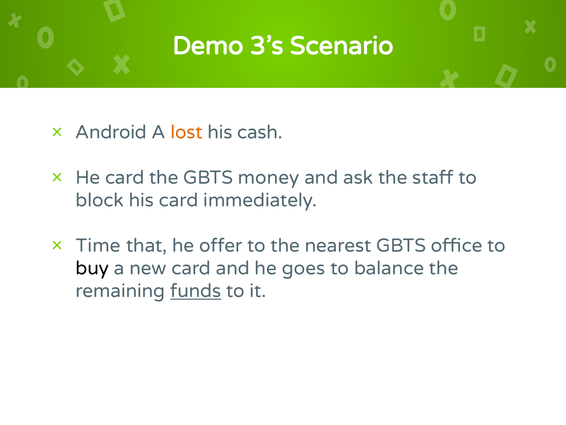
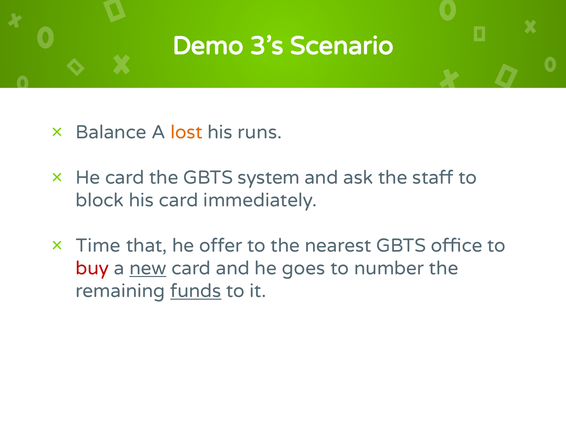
Android: Android -> Balance (111, 132)
cash: cash -> runs (260, 132)
money: money -> system (269, 177)
buy colour: black -> red (92, 268)
new underline: none -> present (148, 268)
balance: balance -> number (389, 268)
